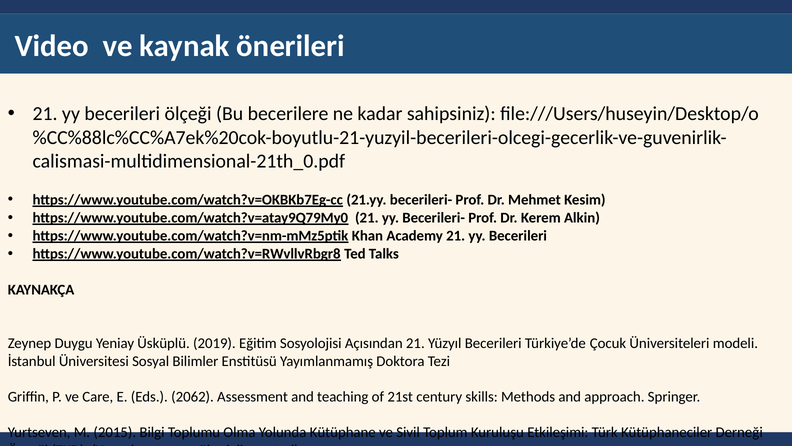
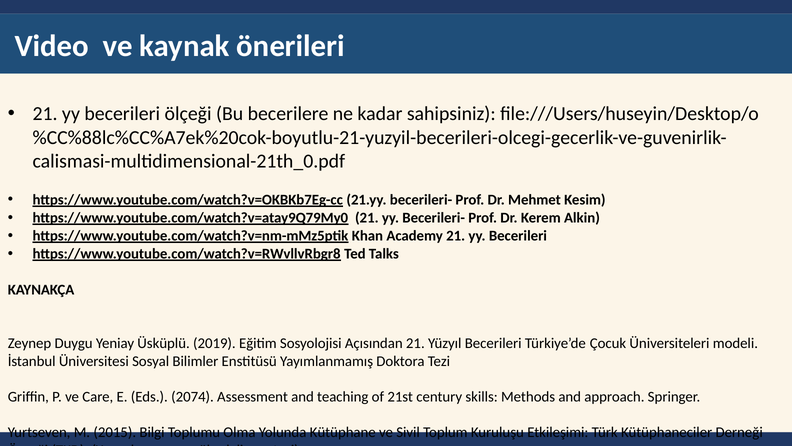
2062: 2062 -> 2074 (193, 396)
